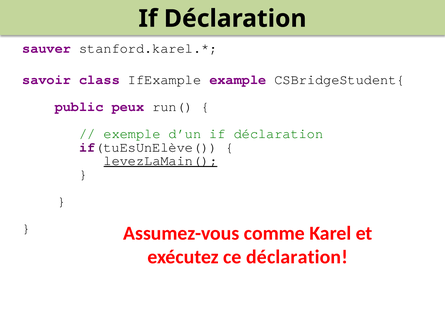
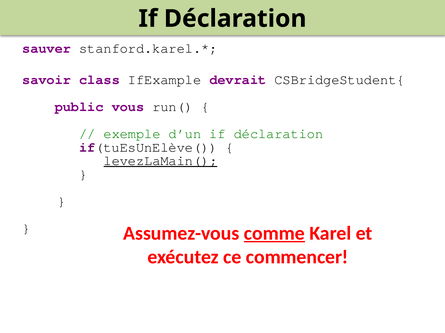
example: example -> devrait (238, 80)
peux: peux -> vous (128, 107)
comme underline: none -> present (274, 234)
ce déclaration: déclaration -> commencer (297, 257)
